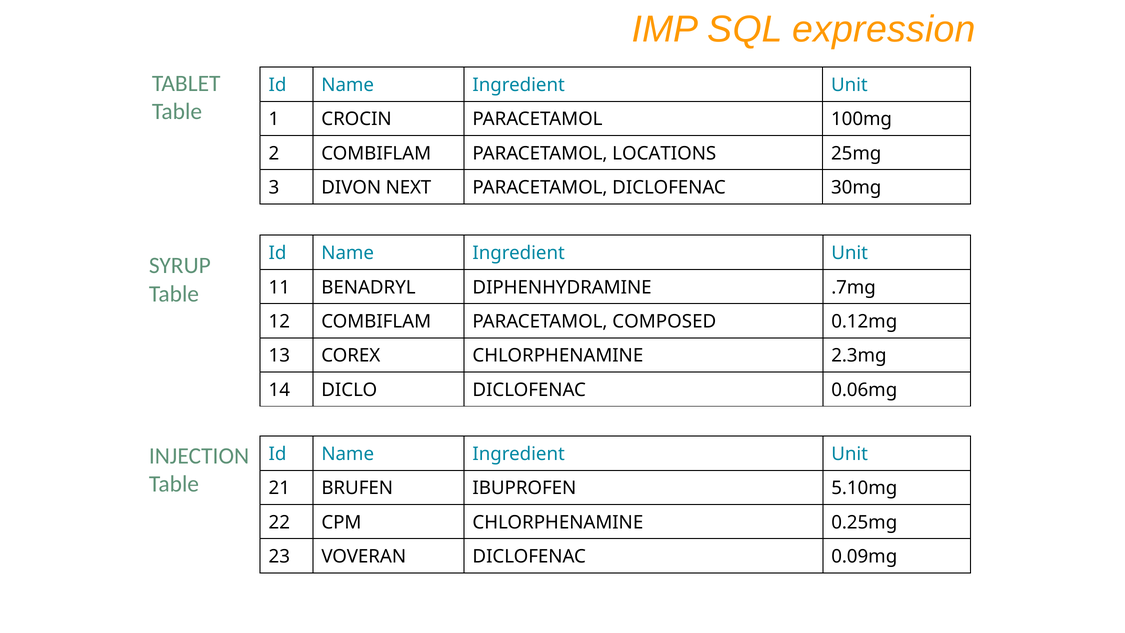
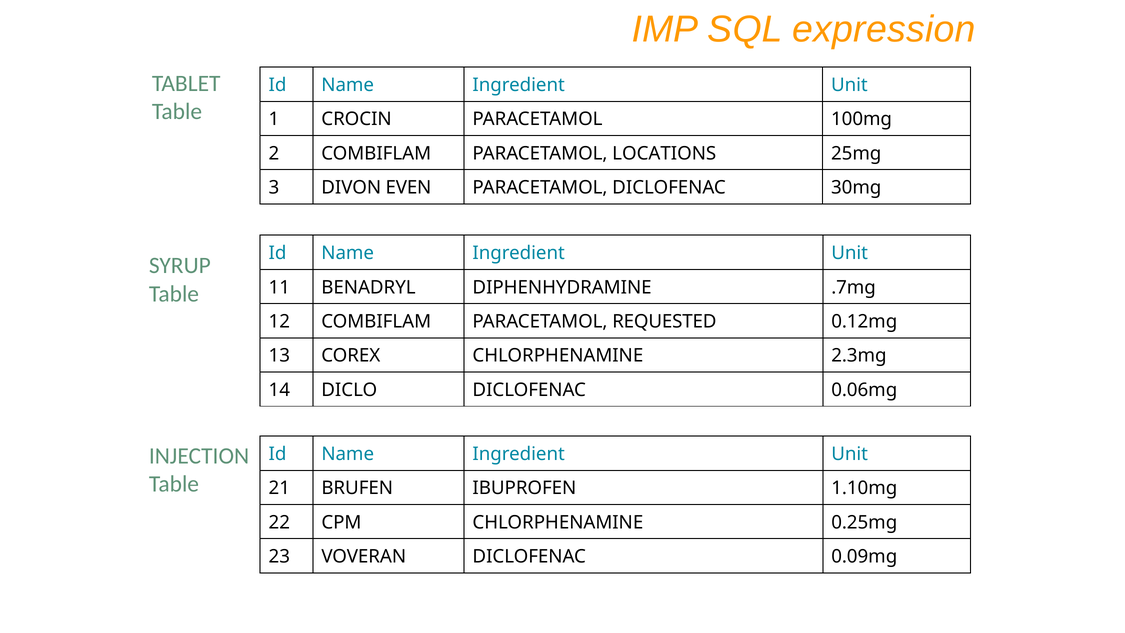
NEXT: NEXT -> EVEN (408, 188)
COMPOSED: COMPOSED -> REQUESTED (664, 321)
5.10mg: 5.10mg -> 1.10mg (864, 488)
